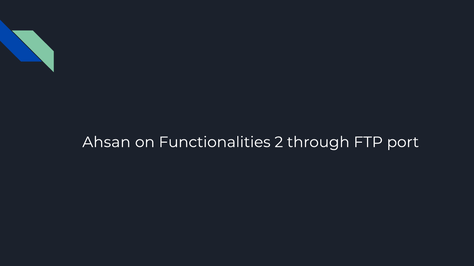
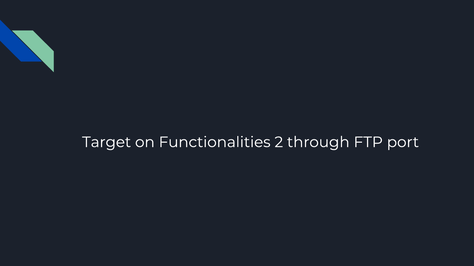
Ahsan: Ahsan -> Target (107, 142)
